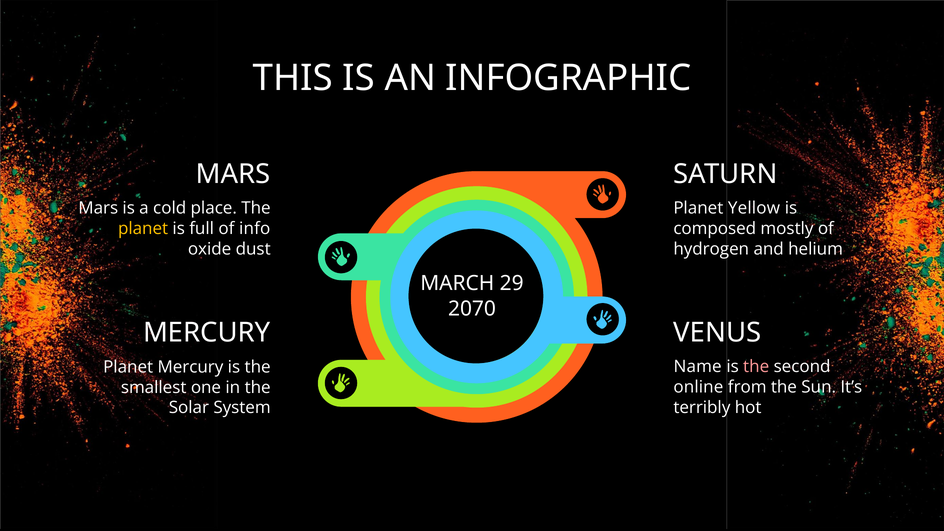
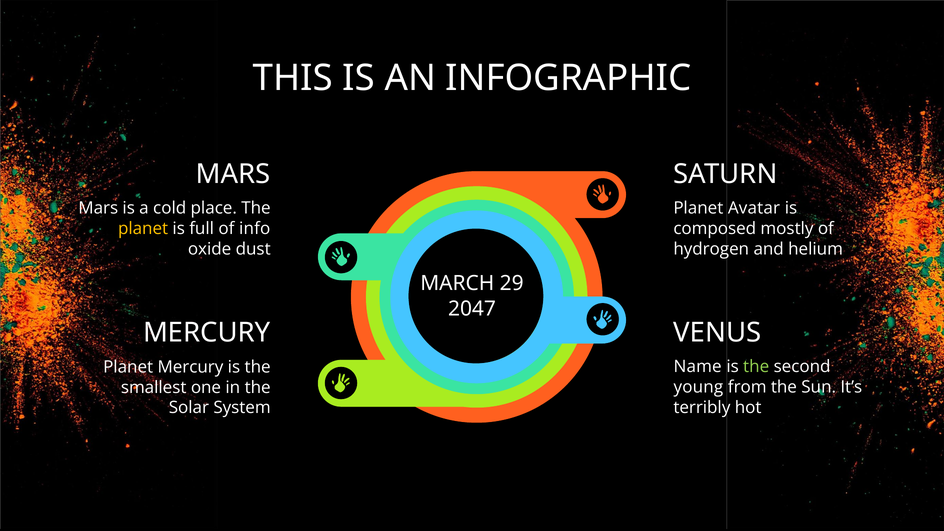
Yellow: Yellow -> Avatar (754, 208)
2070: 2070 -> 2047 (472, 309)
the colour: pink -> light green (756, 367)
online: online -> young (698, 387)
